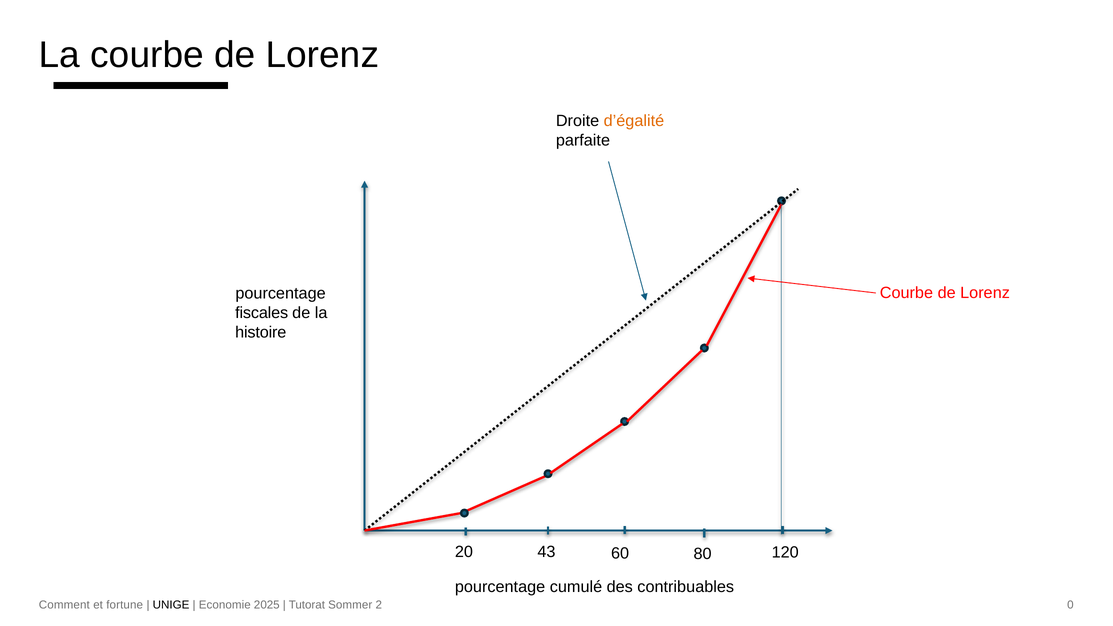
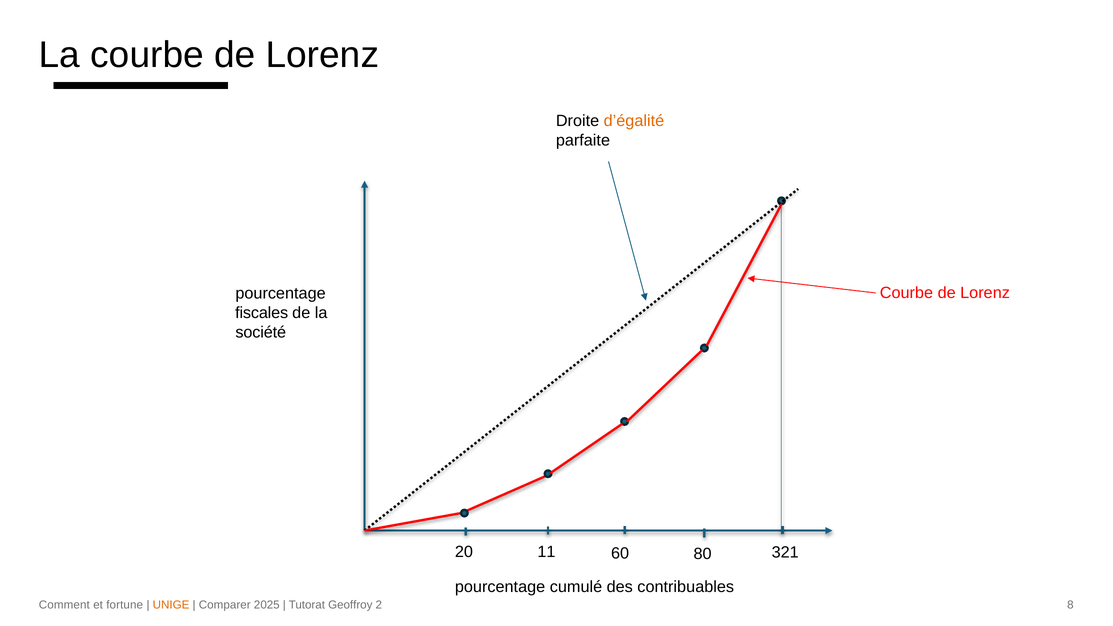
histoire: histoire -> société (261, 332)
43: 43 -> 11 (546, 552)
120: 120 -> 321 (785, 553)
UNIGE colour: black -> orange (171, 605)
Economie: Economie -> Comparer (225, 605)
Sommer: Sommer -> Geoffroy (350, 605)
0: 0 -> 8 (1070, 605)
